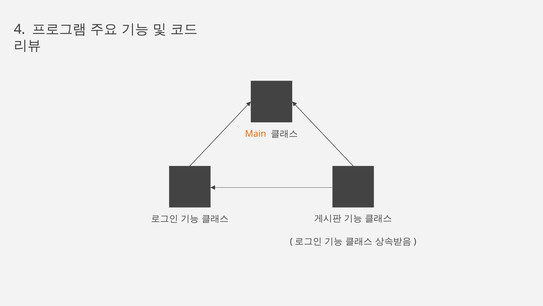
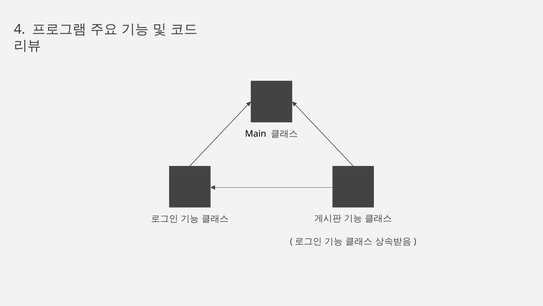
Main colour: orange -> black (256, 134)
